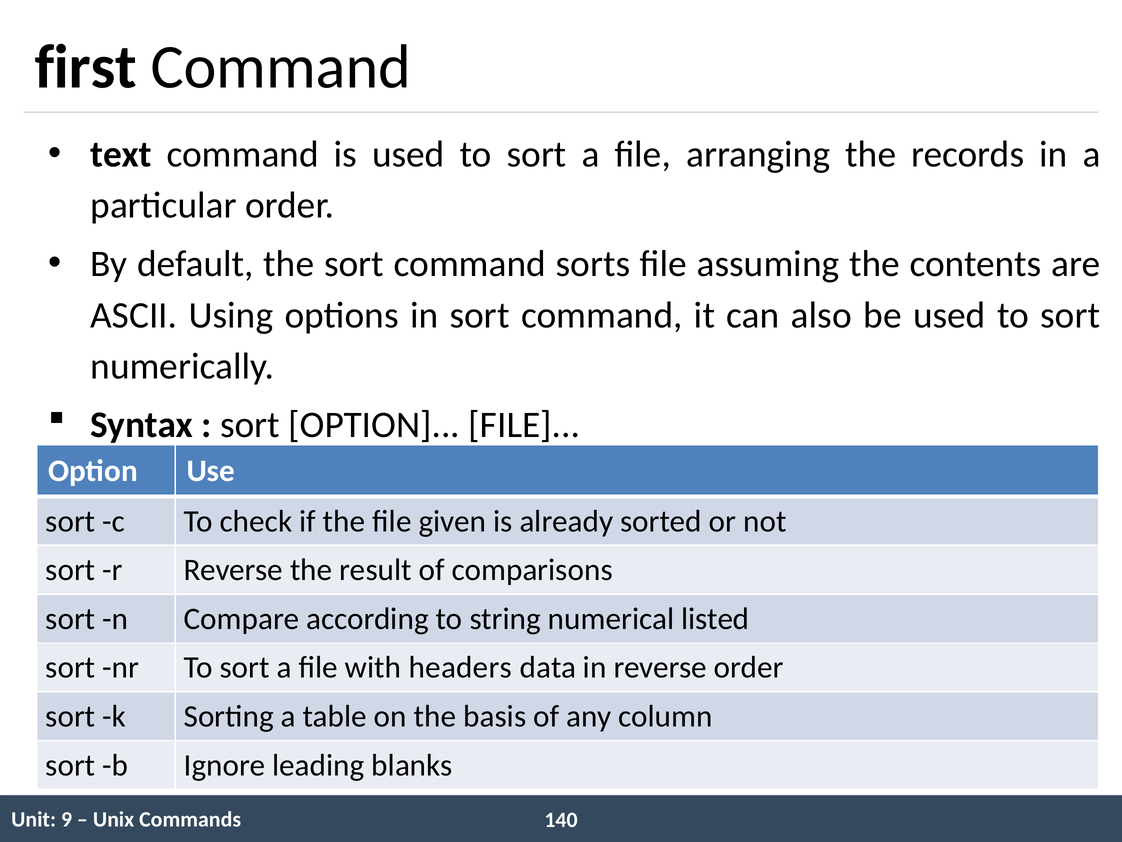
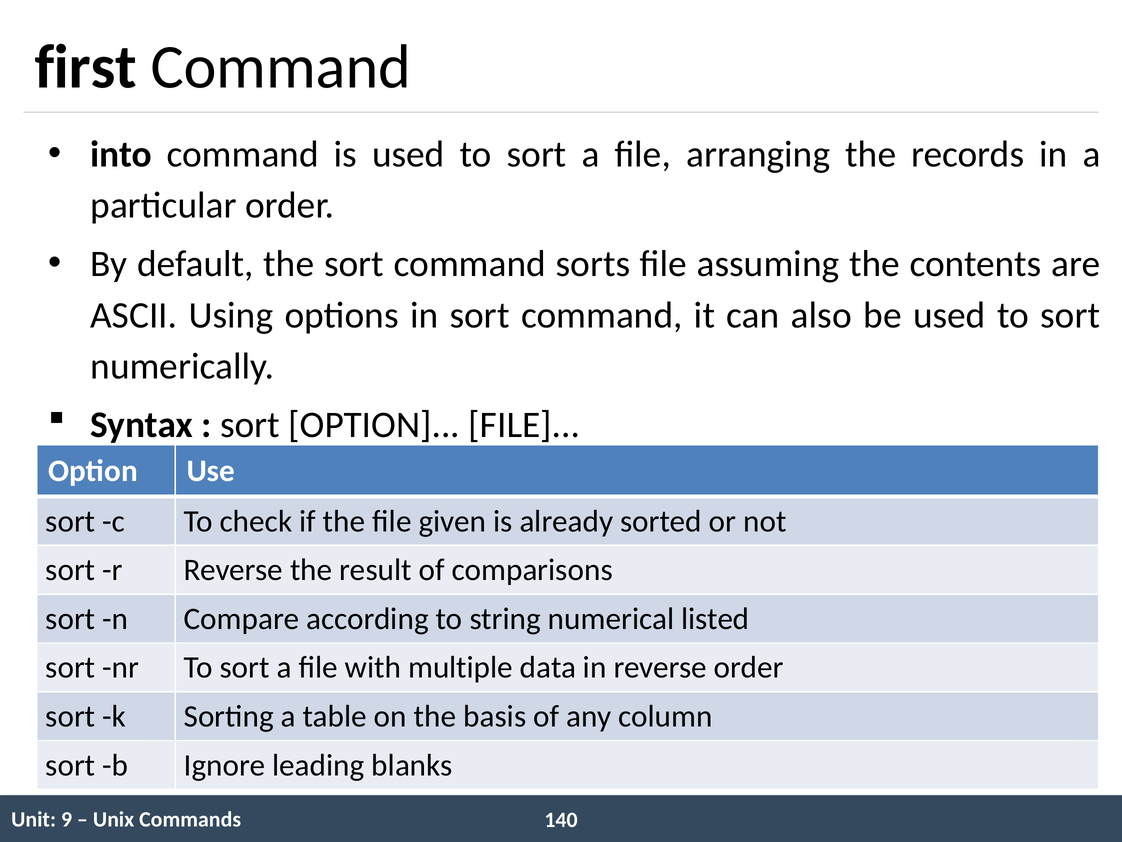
text: text -> into (121, 154)
headers: headers -> multiple (461, 667)
